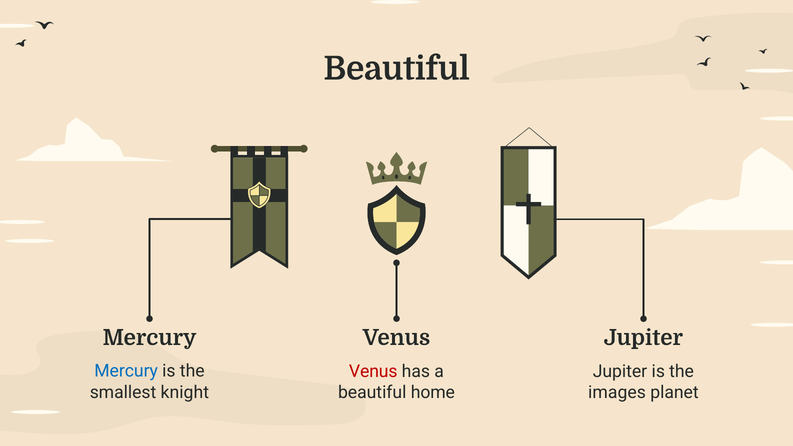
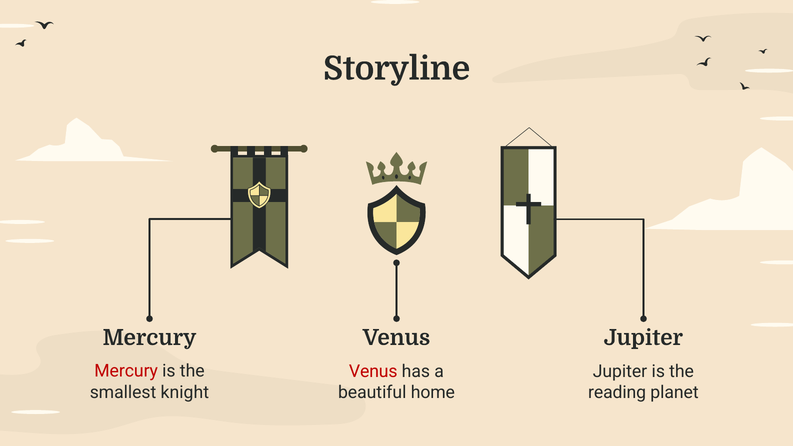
Beautiful: Beautiful -> Storyline (397, 69)
Mercury colour: blue -> red (126, 371)
images: images -> reading (617, 393)
